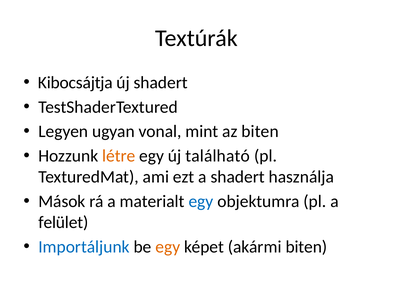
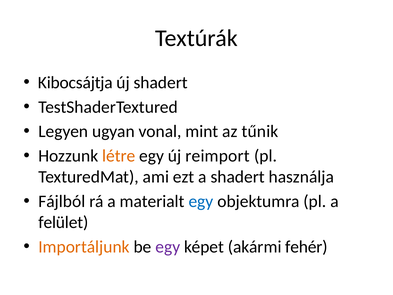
az biten: biten -> tűnik (260, 131)
található: található -> reimport (218, 156)
Mások: Mások -> Fájlból (62, 201)
Importáljunk colour: blue -> orange (84, 247)
egy colour: orange -> purple (168, 247)
akármi biten: biten -> fehér (306, 247)
